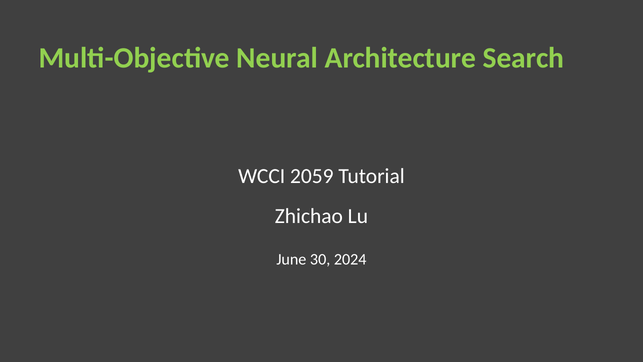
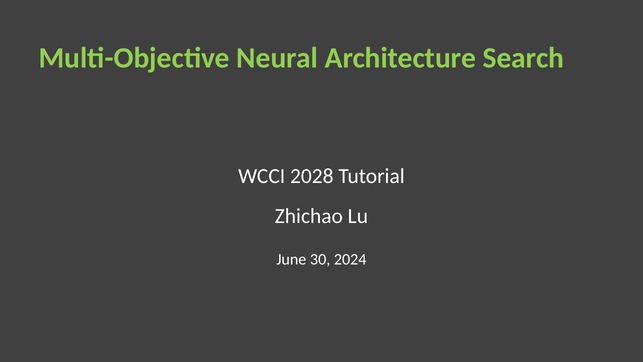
2059: 2059 -> 2028 (312, 176)
